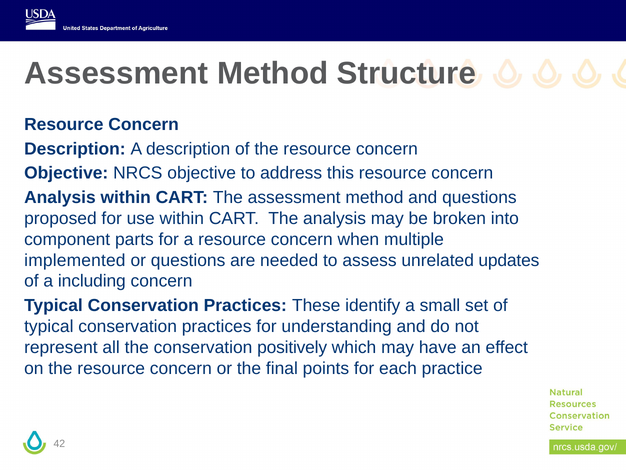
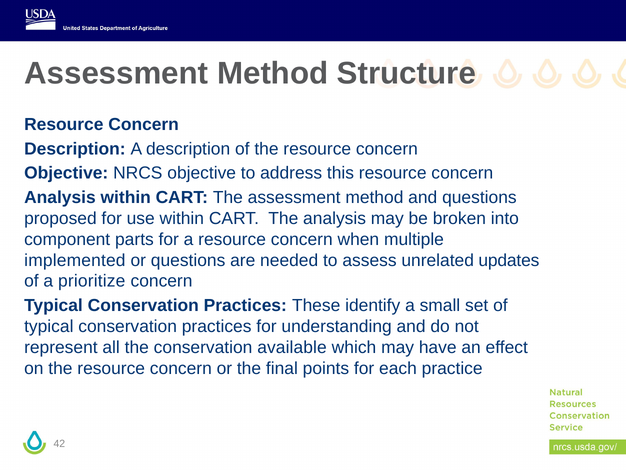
including: including -> prioritize (92, 281)
positively: positively -> available (292, 347)
